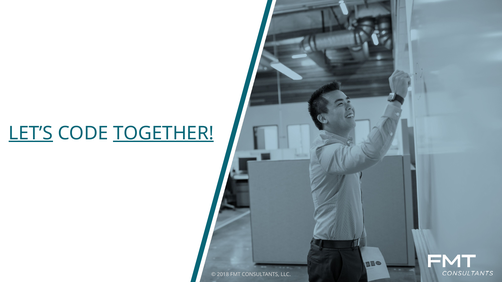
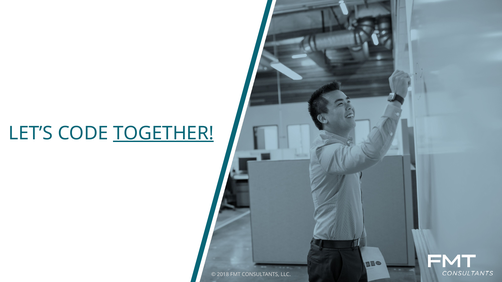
LET’S underline: present -> none (31, 133)
